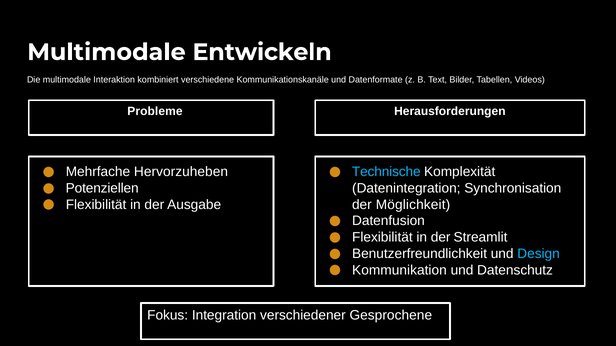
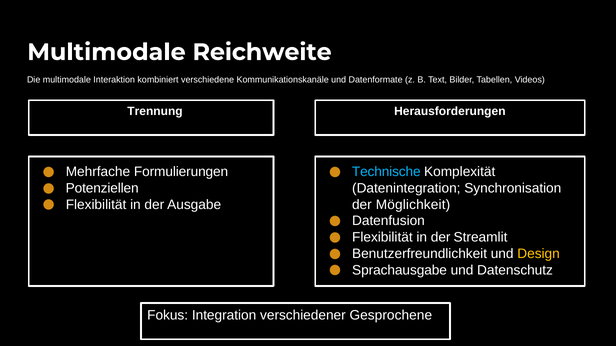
Entwickeln: Entwickeln -> Reichweite (262, 52)
Probleme: Probleme -> Trennung (155, 111)
Hervorzuheben: Hervorzuheben -> Formulierungen (181, 172)
Design colour: light blue -> yellow (539, 254)
Kommunikation: Kommunikation -> Sprachausgabe (400, 271)
